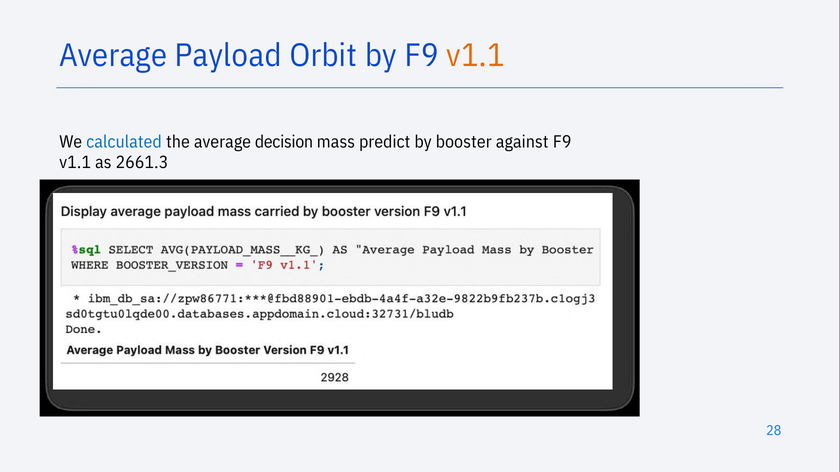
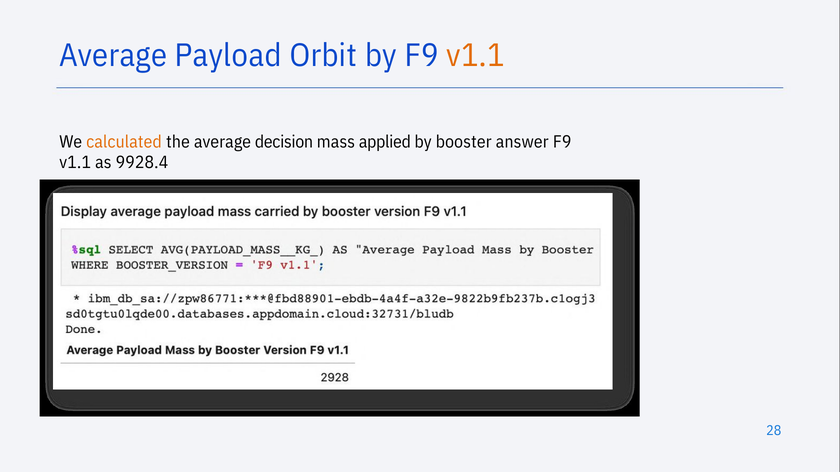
calculated colour: blue -> orange (124, 142)
predict: predict -> applied (385, 142)
against: against -> answer (522, 142)
2661.3: 2661.3 -> 9928.4 (142, 163)
